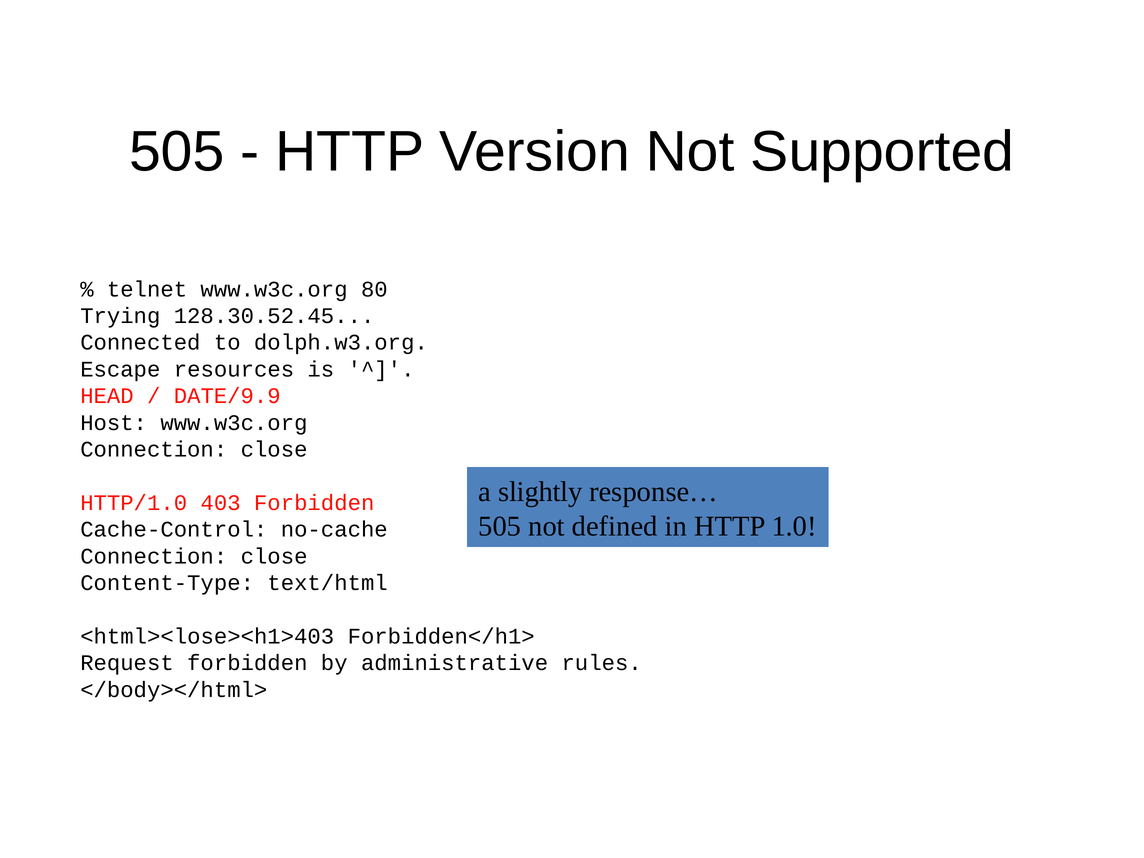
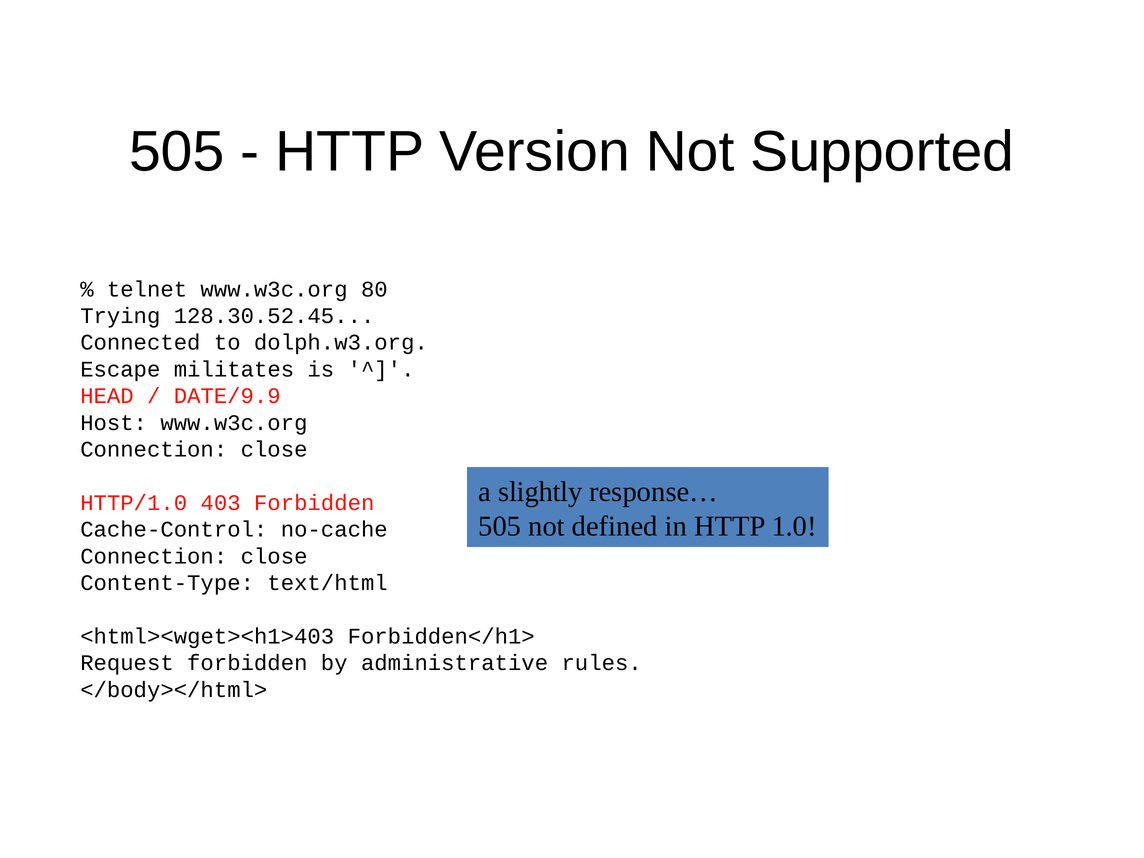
resources: resources -> militates (234, 369)
<html><lose><h1>403: <html><lose><h1>403 -> <html><wget><h1>403 (207, 636)
